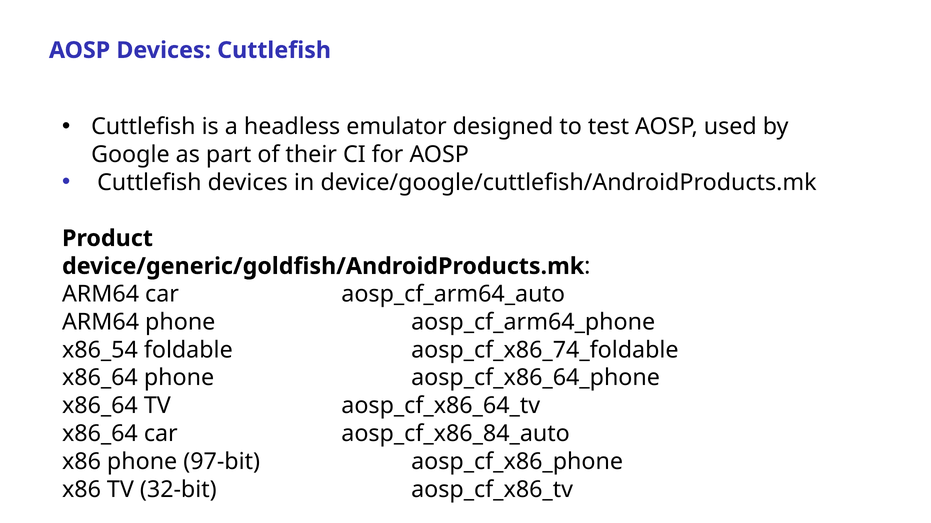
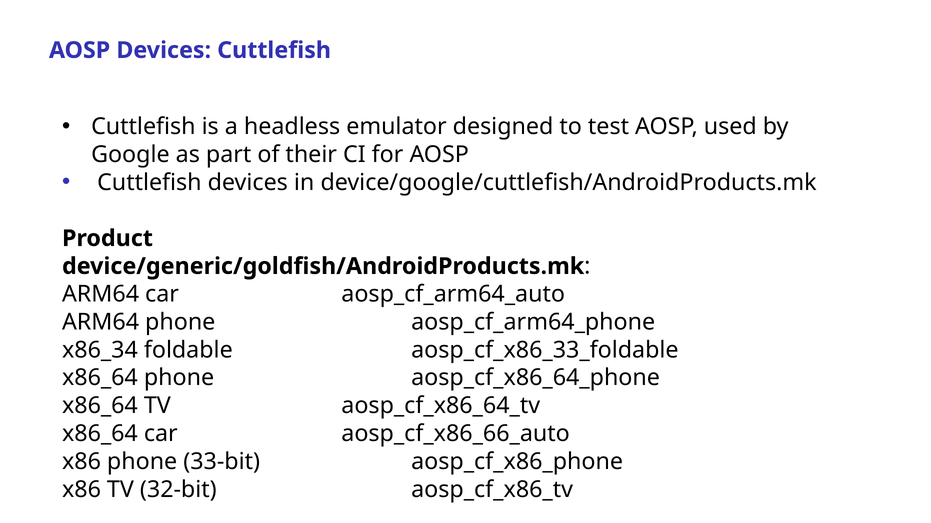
x86_54: x86_54 -> x86_34 (100, 350)
aosp_cf_x86_74_foldable: aosp_cf_x86_74_foldable -> aosp_cf_x86_33_foldable (545, 350)
aosp_cf_x86_84_auto: aosp_cf_x86_84_auto -> aosp_cf_x86_66_auto (456, 434)
97-bit: 97-bit -> 33-bit (222, 462)
